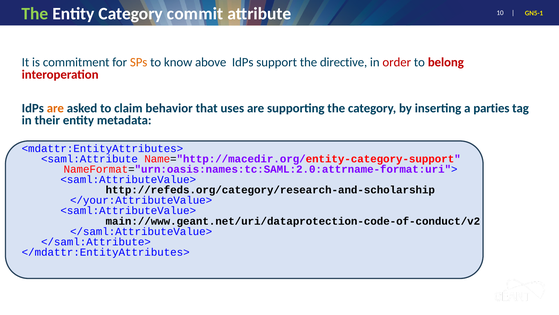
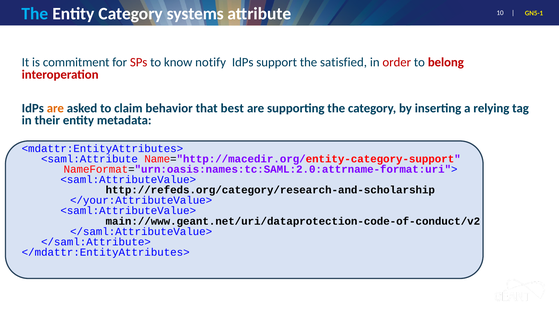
The colour: light green -> light blue (35, 14)
commit: commit -> systems (195, 14)
SPs colour: orange -> red (139, 62)
above: above -> notify (211, 62)
directive: directive -> satisfied (344, 62)
uses: uses -> best (232, 108)
parties: parties -> relying (491, 108)
